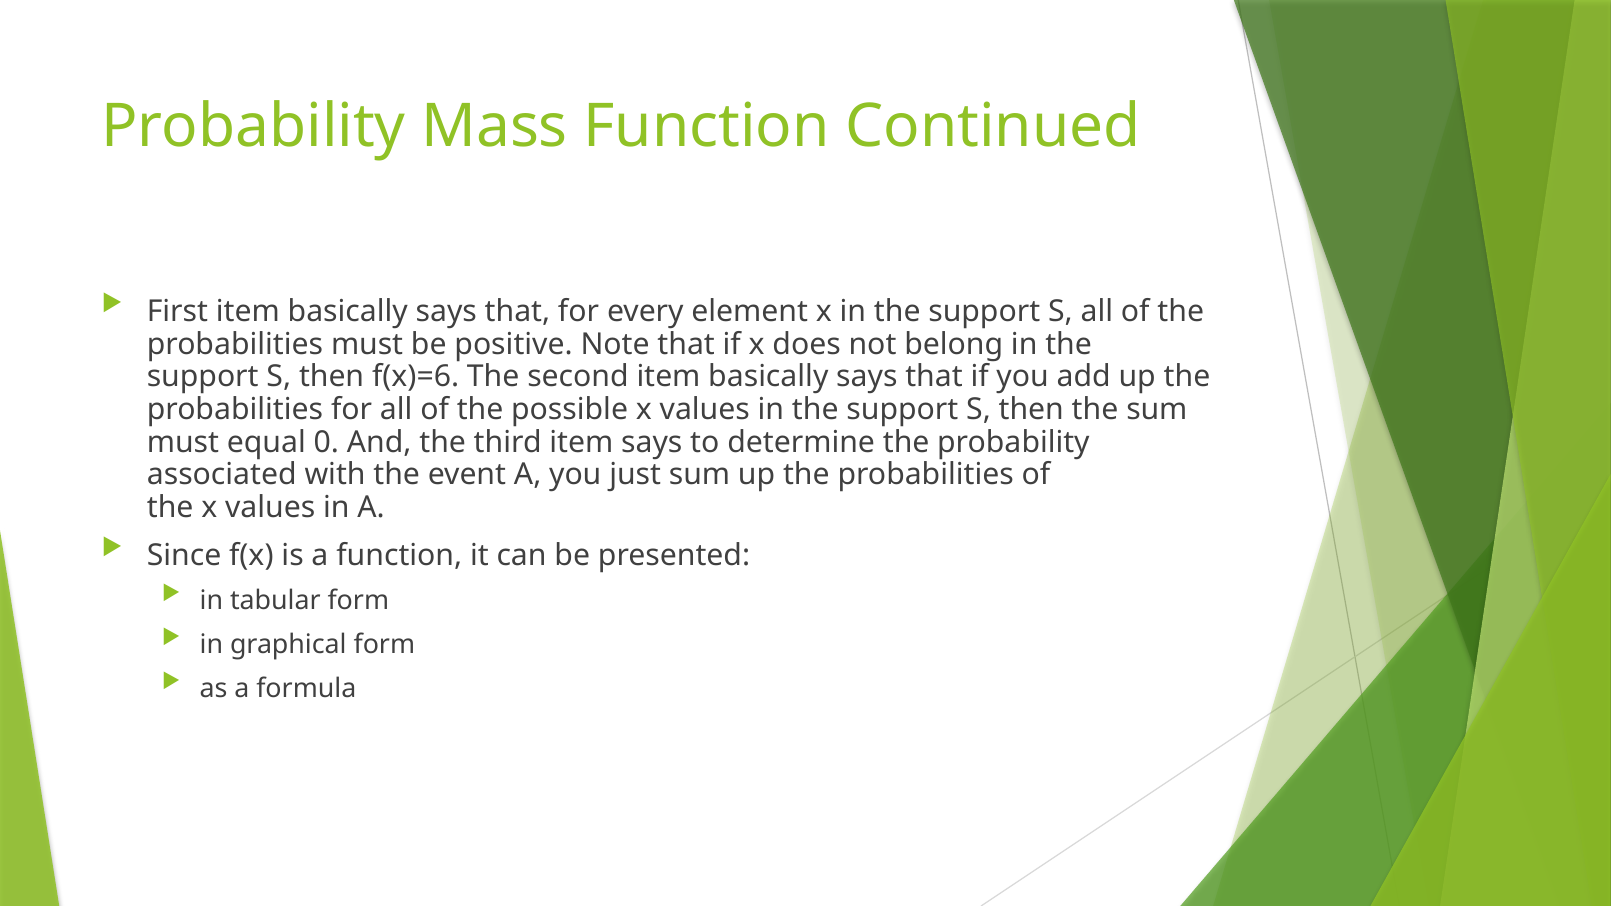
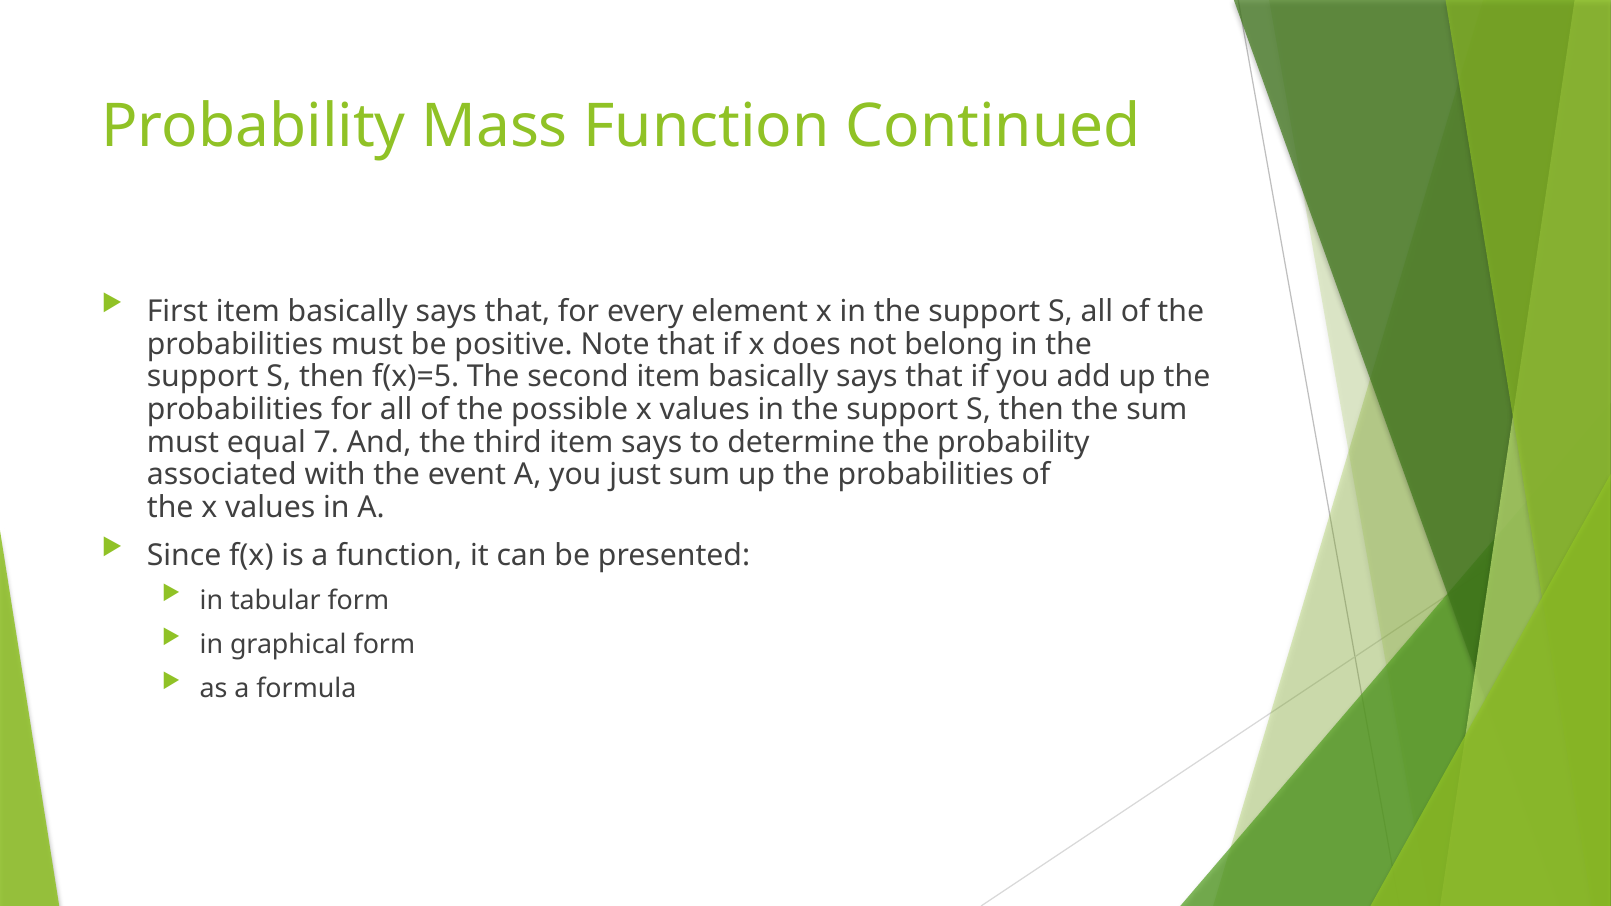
f(x)=6: f(x)=6 -> f(x)=5 (416, 377)
0: 0 -> 7 (326, 442)
